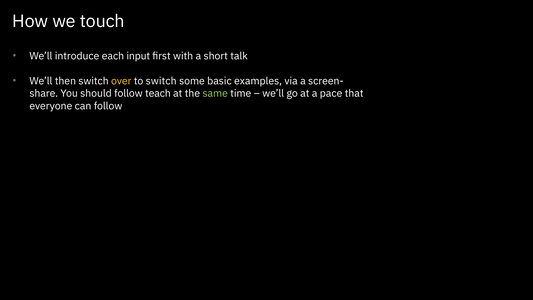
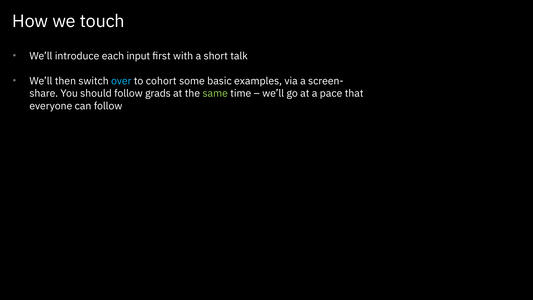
over colour: yellow -> light blue (121, 81)
to switch: switch -> cohort (161, 81)
teach: teach -> grads (158, 93)
